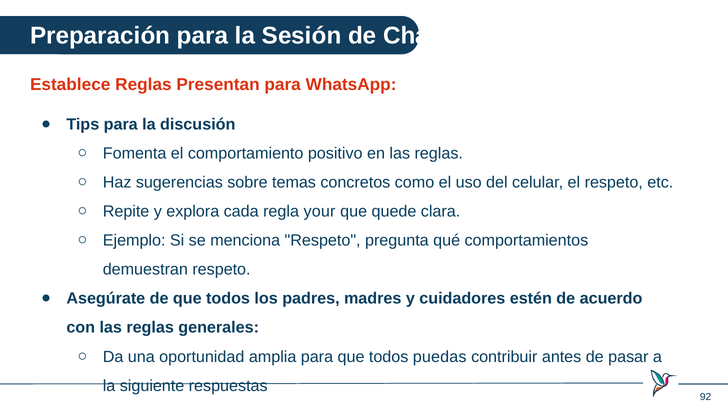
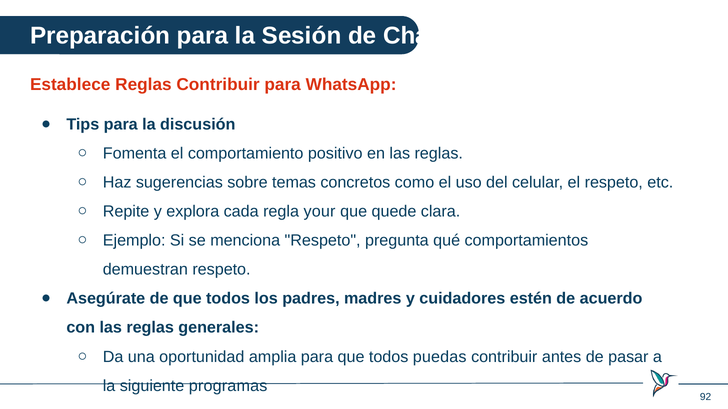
Reglas Presentan: Presentan -> Contribuir (218, 85)
respuestas: respuestas -> programas (228, 386)
